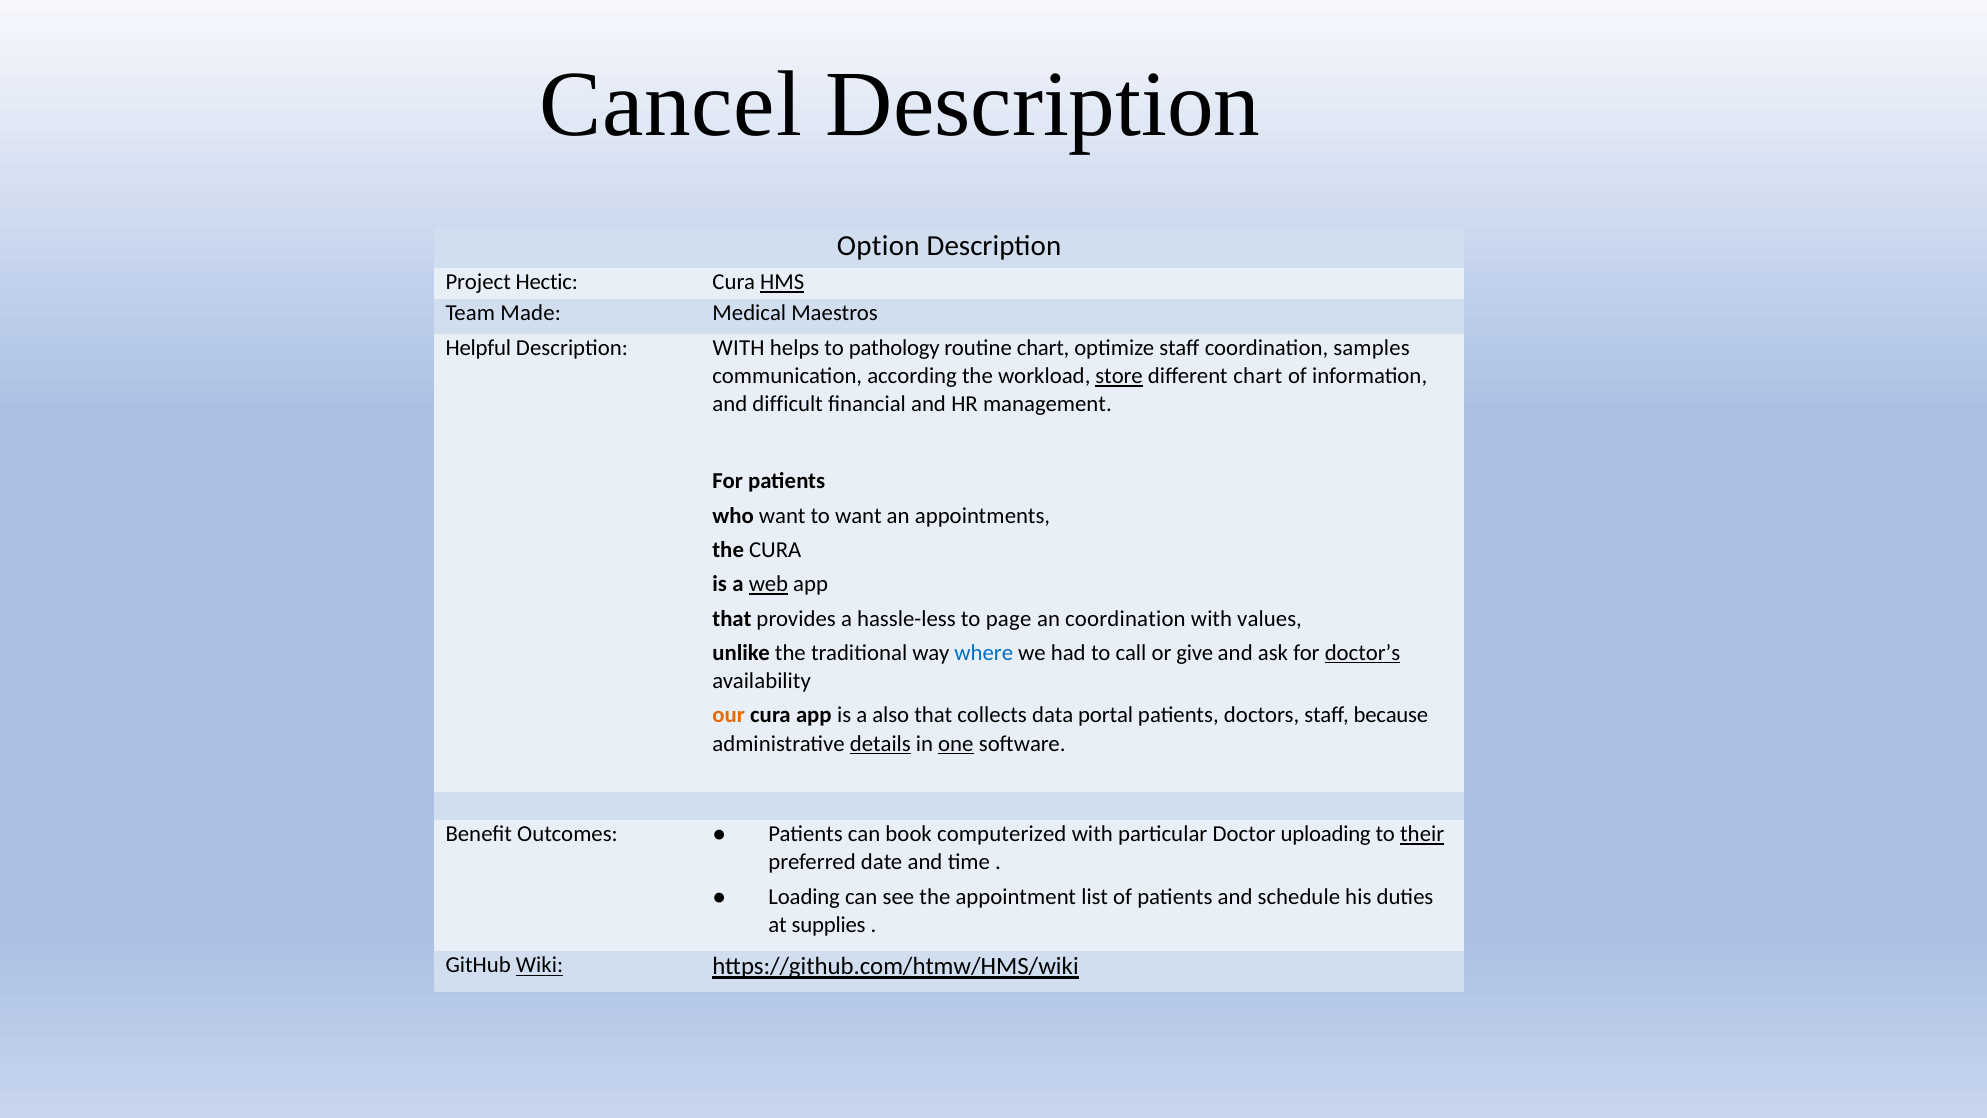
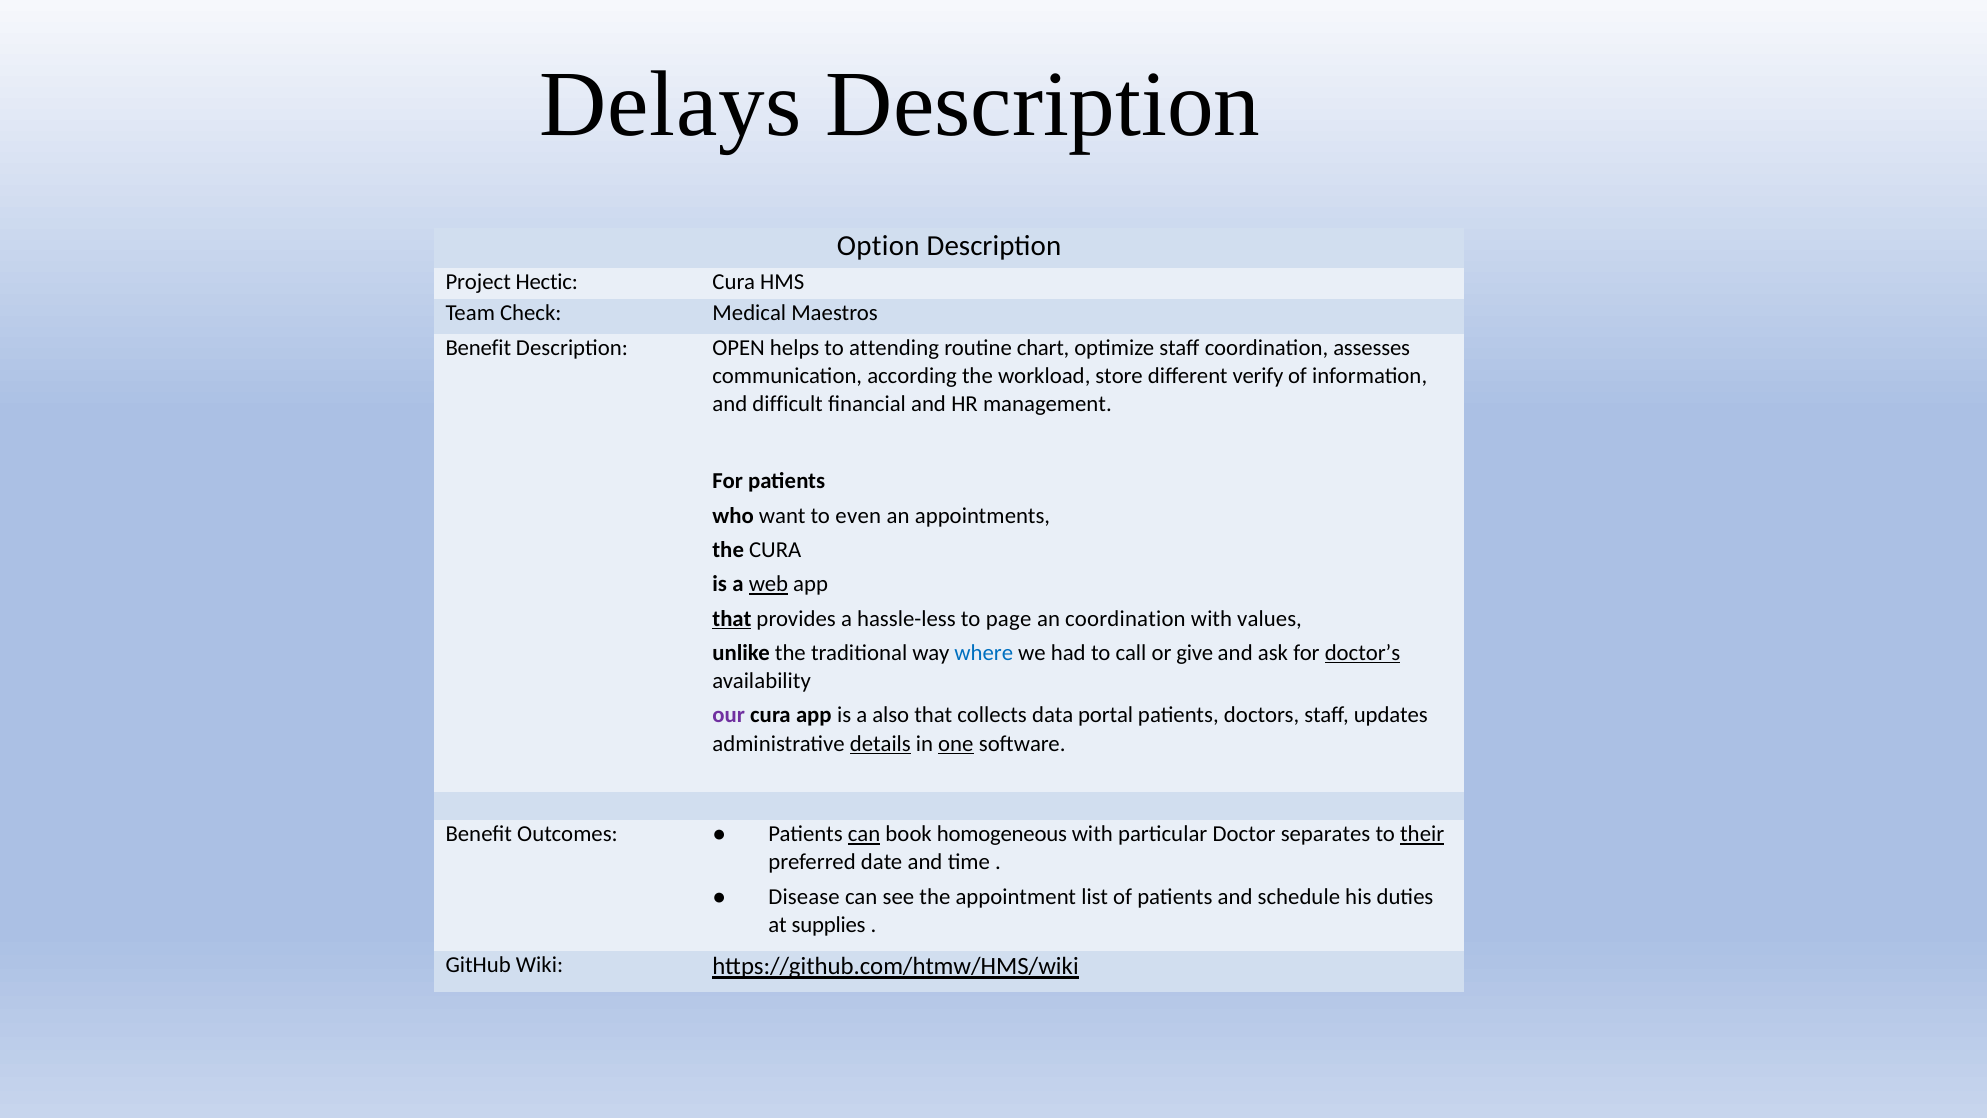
Cancel: Cancel -> Delays (671, 105)
HMS underline: present -> none (782, 282)
Made: Made -> Check (531, 313)
Helpful: Helpful -> Benefit (478, 348)
Description WITH: WITH -> OPEN (739, 348)
pathology: pathology -> attending (894, 348)
samples: samples -> assesses (1372, 348)
store underline: present -> none (1119, 376)
different chart: chart -> verify (1258, 376)
to want: want -> even (858, 515)
that underline: none -> present (732, 618)
our colour: orange -> purple (729, 715)
because: because -> updates (1391, 715)
can underline: none -> present (864, 834)
computerized: computerized -> homogeneous (1002, 834)
uploading: uploading -> separates (1326, 834)
Loading: Loading -> Disease (804, 896)
Wiki underline: present -> none (540, 965)
